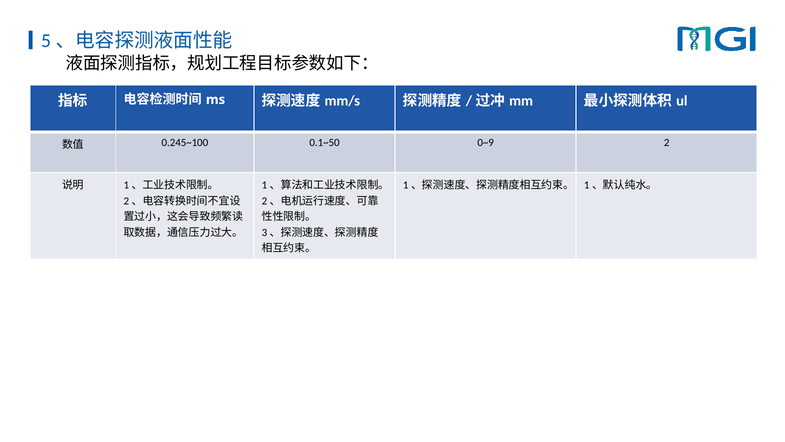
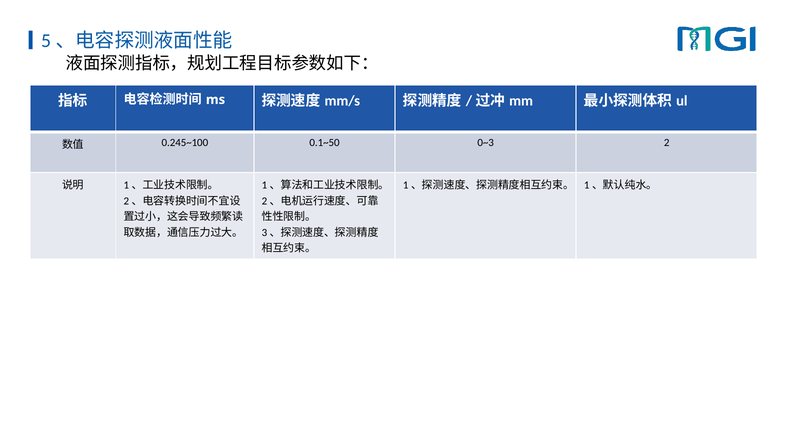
0~9: 0~9 -> 0~3 (486, 142)
